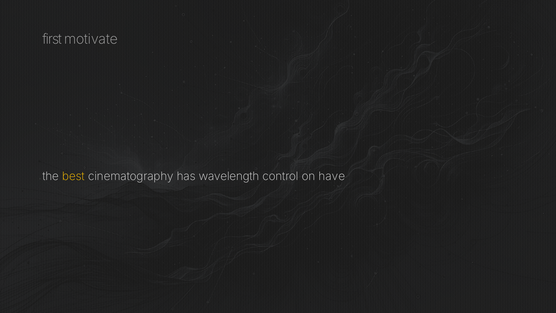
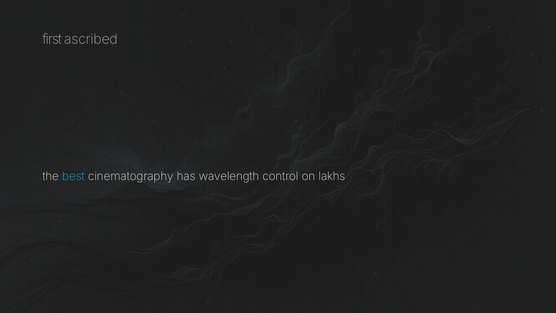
motivate: motivate -> ascribed (91, 39)
best colour: yellow -> light blue (73, 176)
have: have -> lakhs (332, 176)
